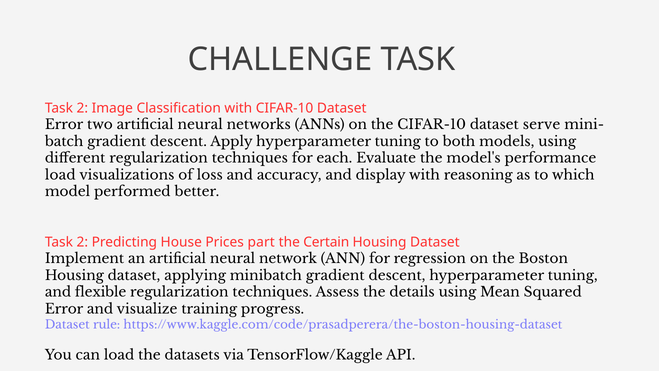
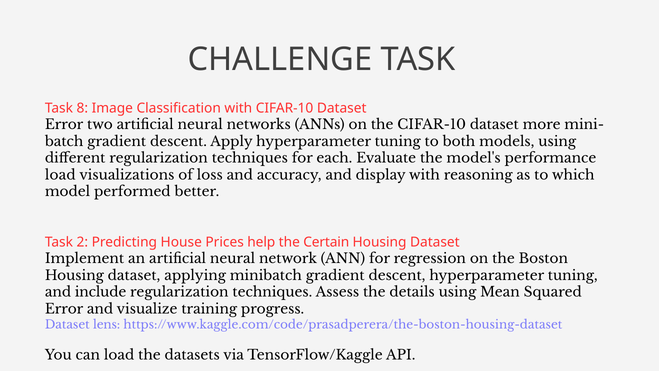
2: 2 -> 8 (82, 108)
serve: serve -> more (542, 125)
part: part -> help (261, 242)
flexible: flexible -> include (101, 292)
rule: rule -> lens (107, 324)
